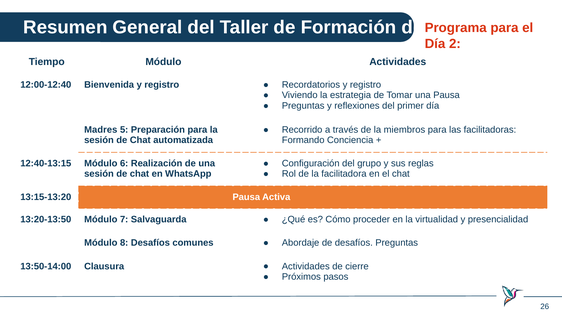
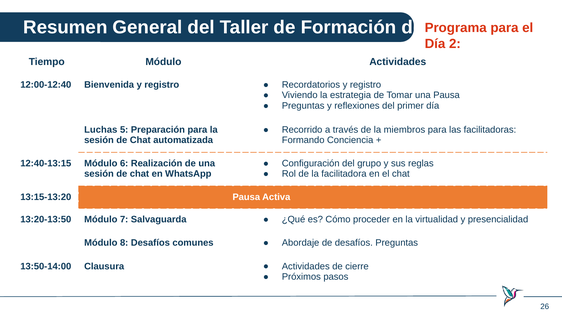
Madres: Madres -> Luchas (101, 130)
